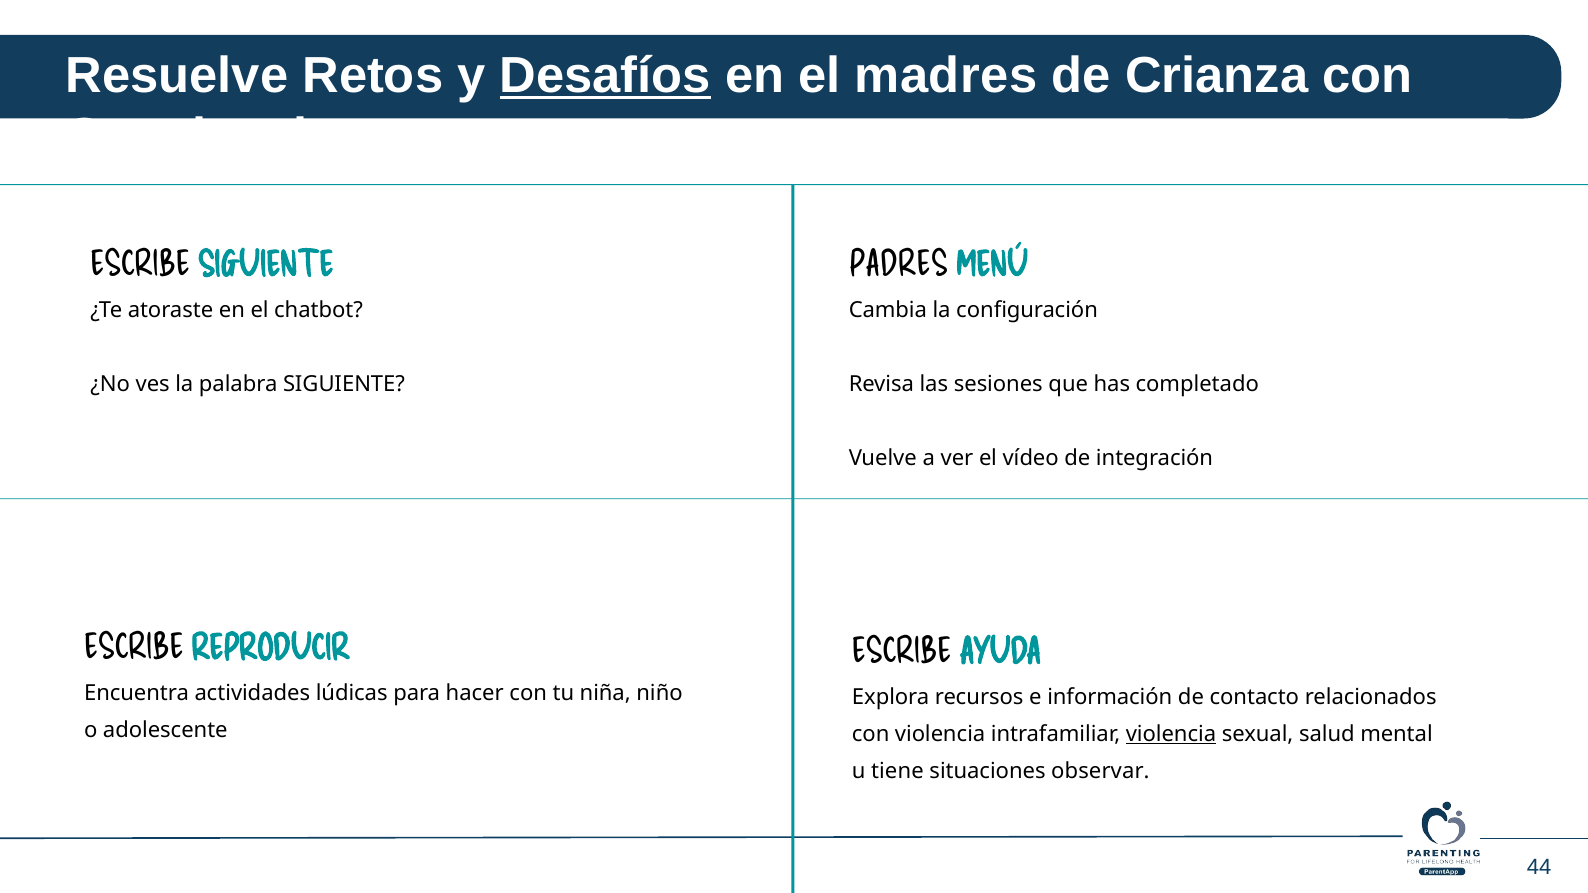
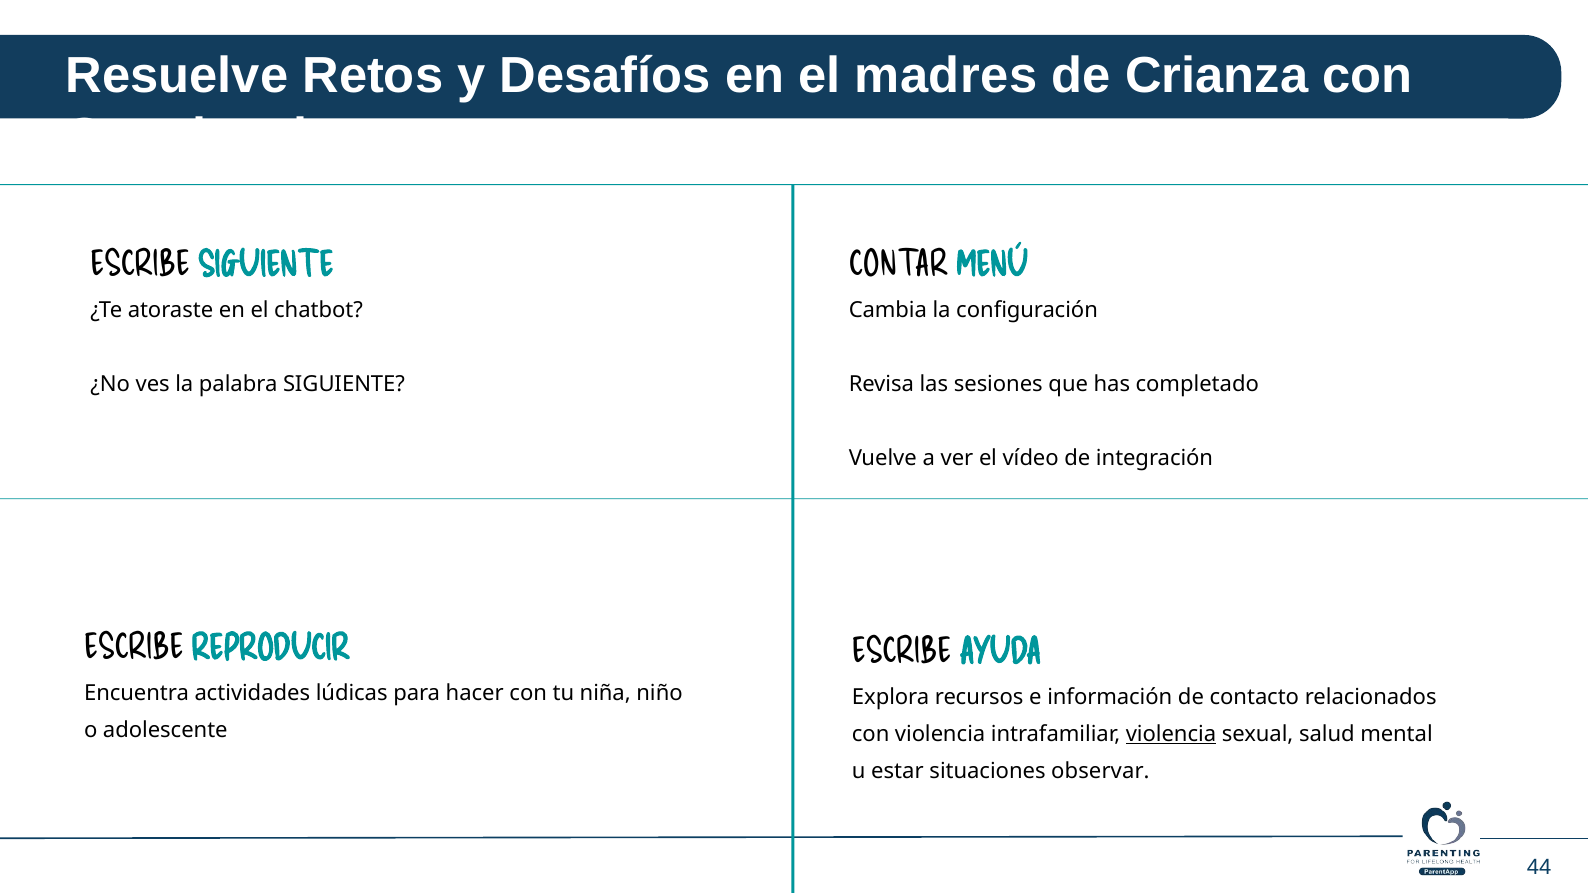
Desafíos underline: present -> none (605, 76)
PADRES: PADRES -> CONTAR (898, 265)
tiene: tiene -> estar (897, 771)
